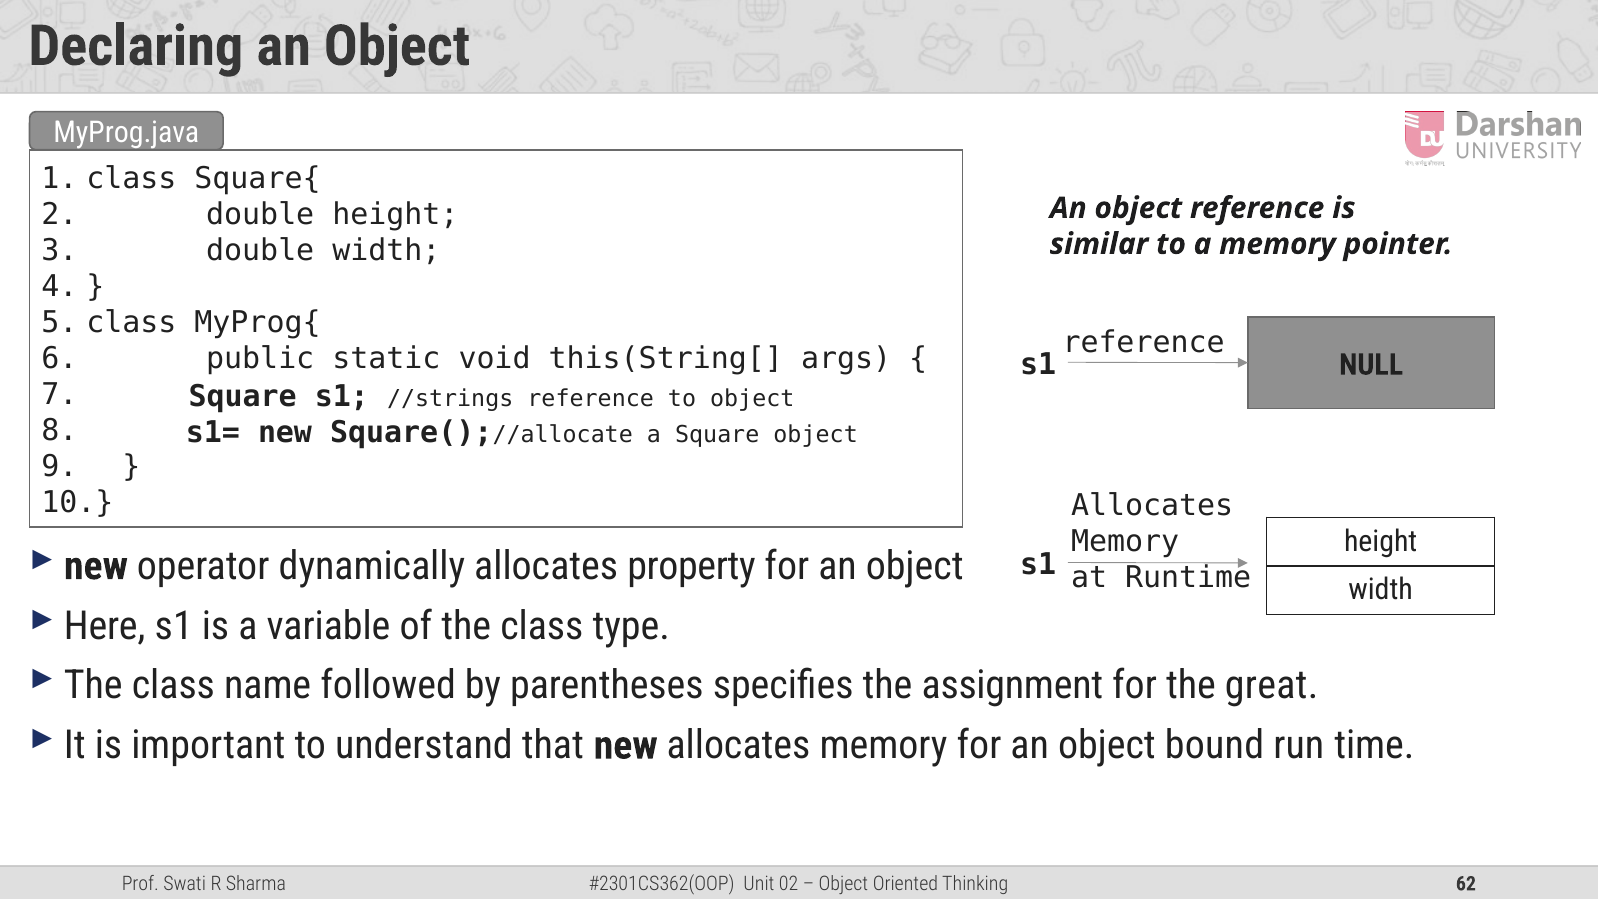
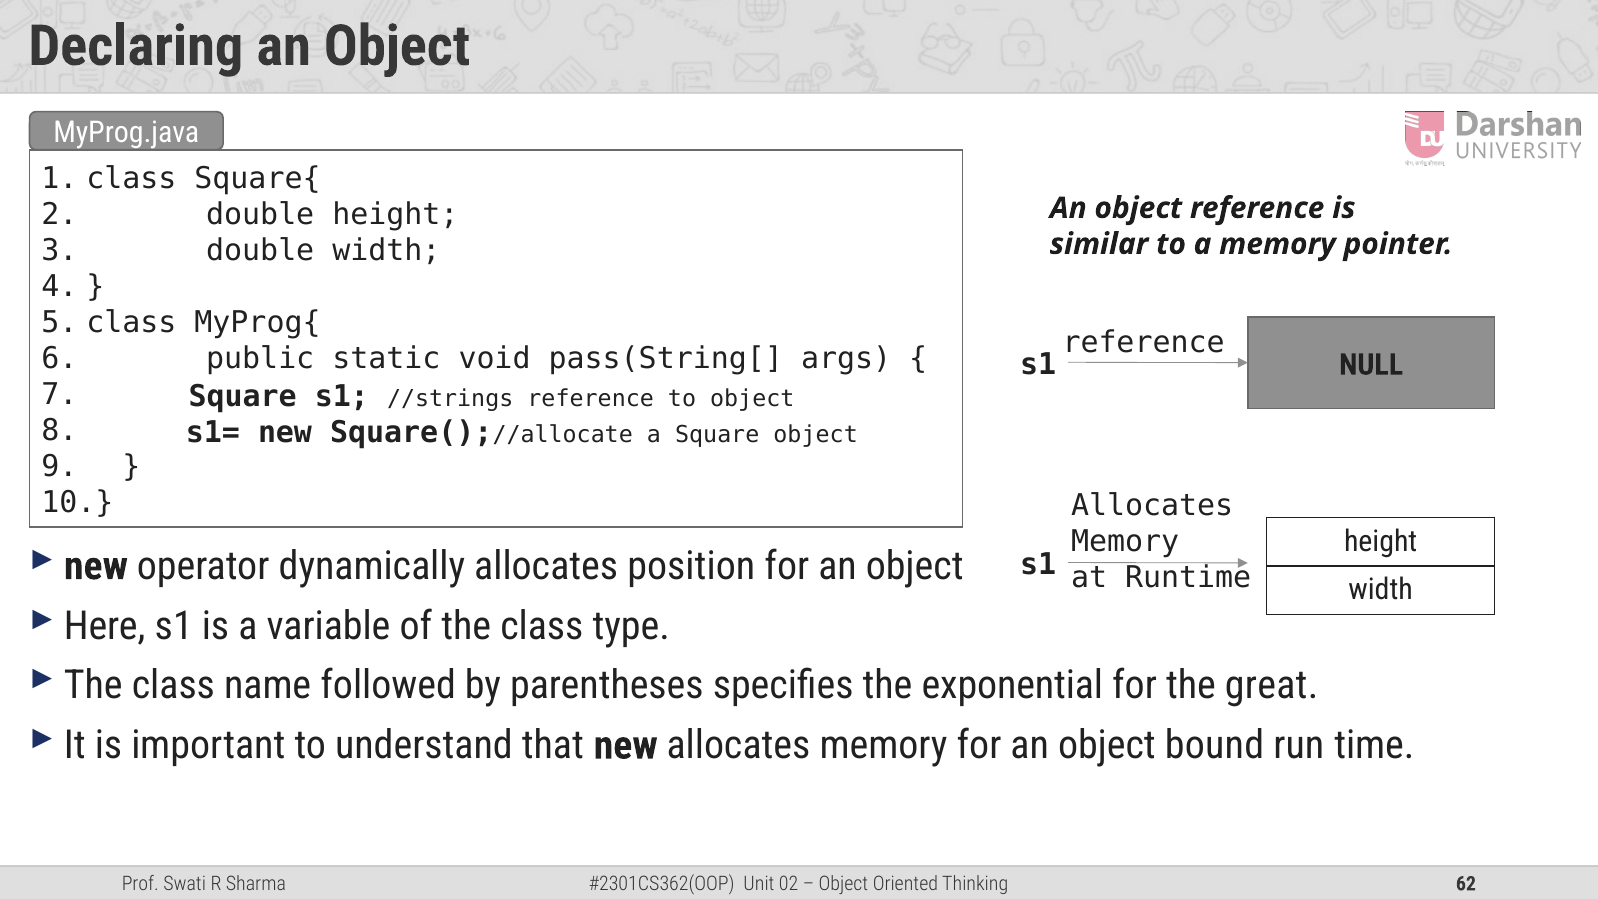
this(String[: this(String[ -> pass(String[ (666, 358)
property: property -> position (691, 566)
assignment: assignment -> exponential (1012, 686)
